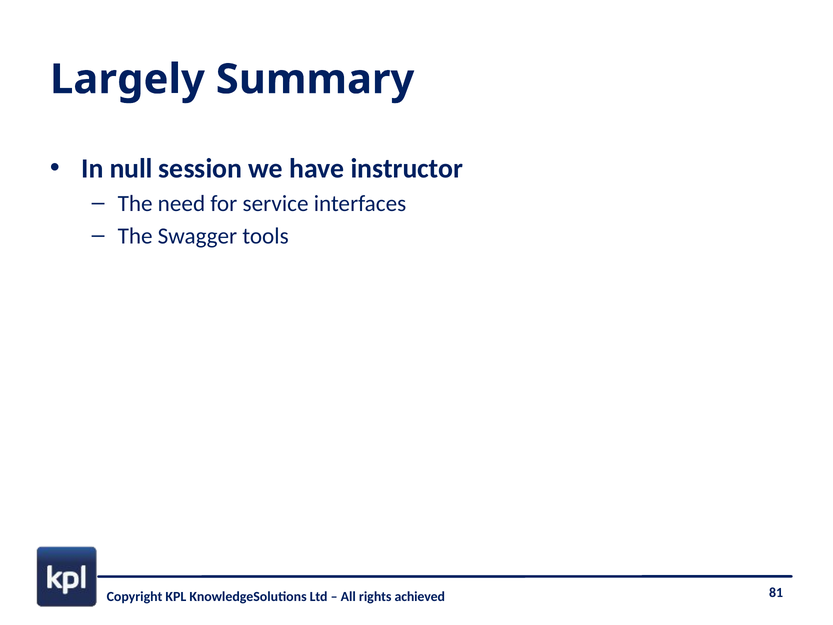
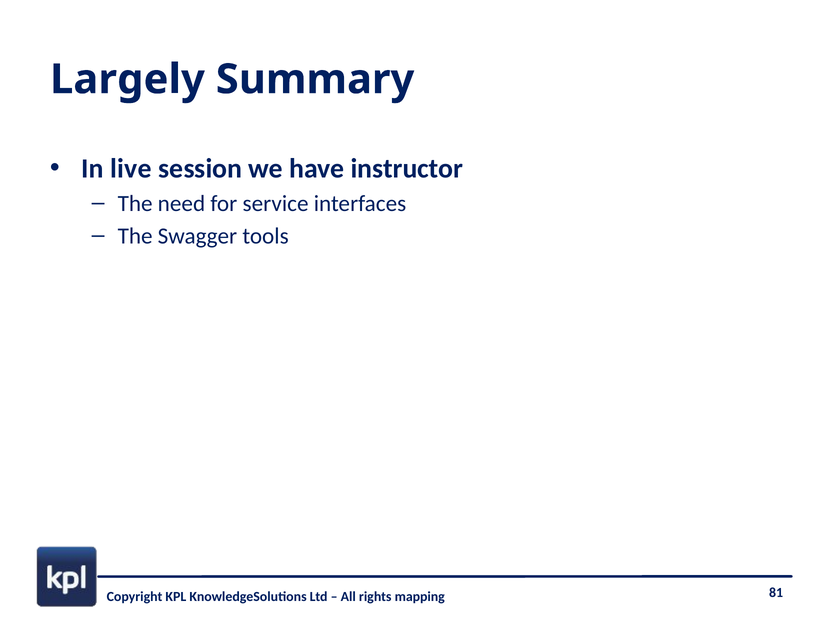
null: null -> live (131, 169)
achieved: achieved -> mapping (420, 596)
